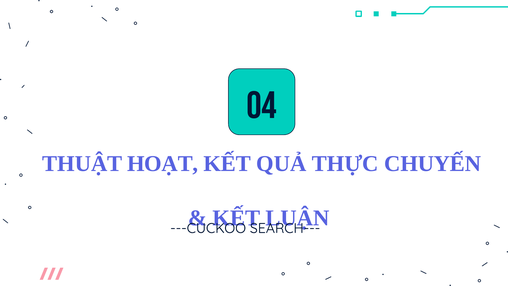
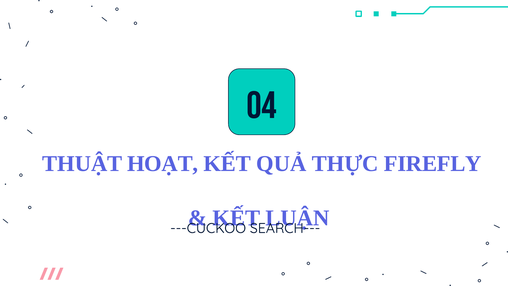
CHUYẾN: CHUYẾN -> FIREFLY (433, 164)
